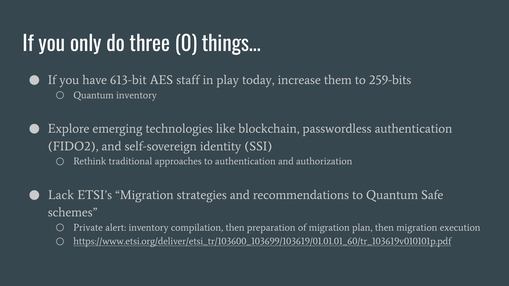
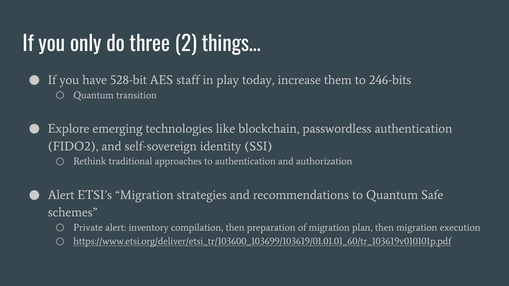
0: 0 -> 2 (186, 44)
613-bit: 613-bit -> 528-bit (128, 80)
259-bits: 259-bits -> 246-bits (390, 80)
Quantum inventory: inventory -> transition (136, 95)
Lack: Lack -> Alert (61, 195)
